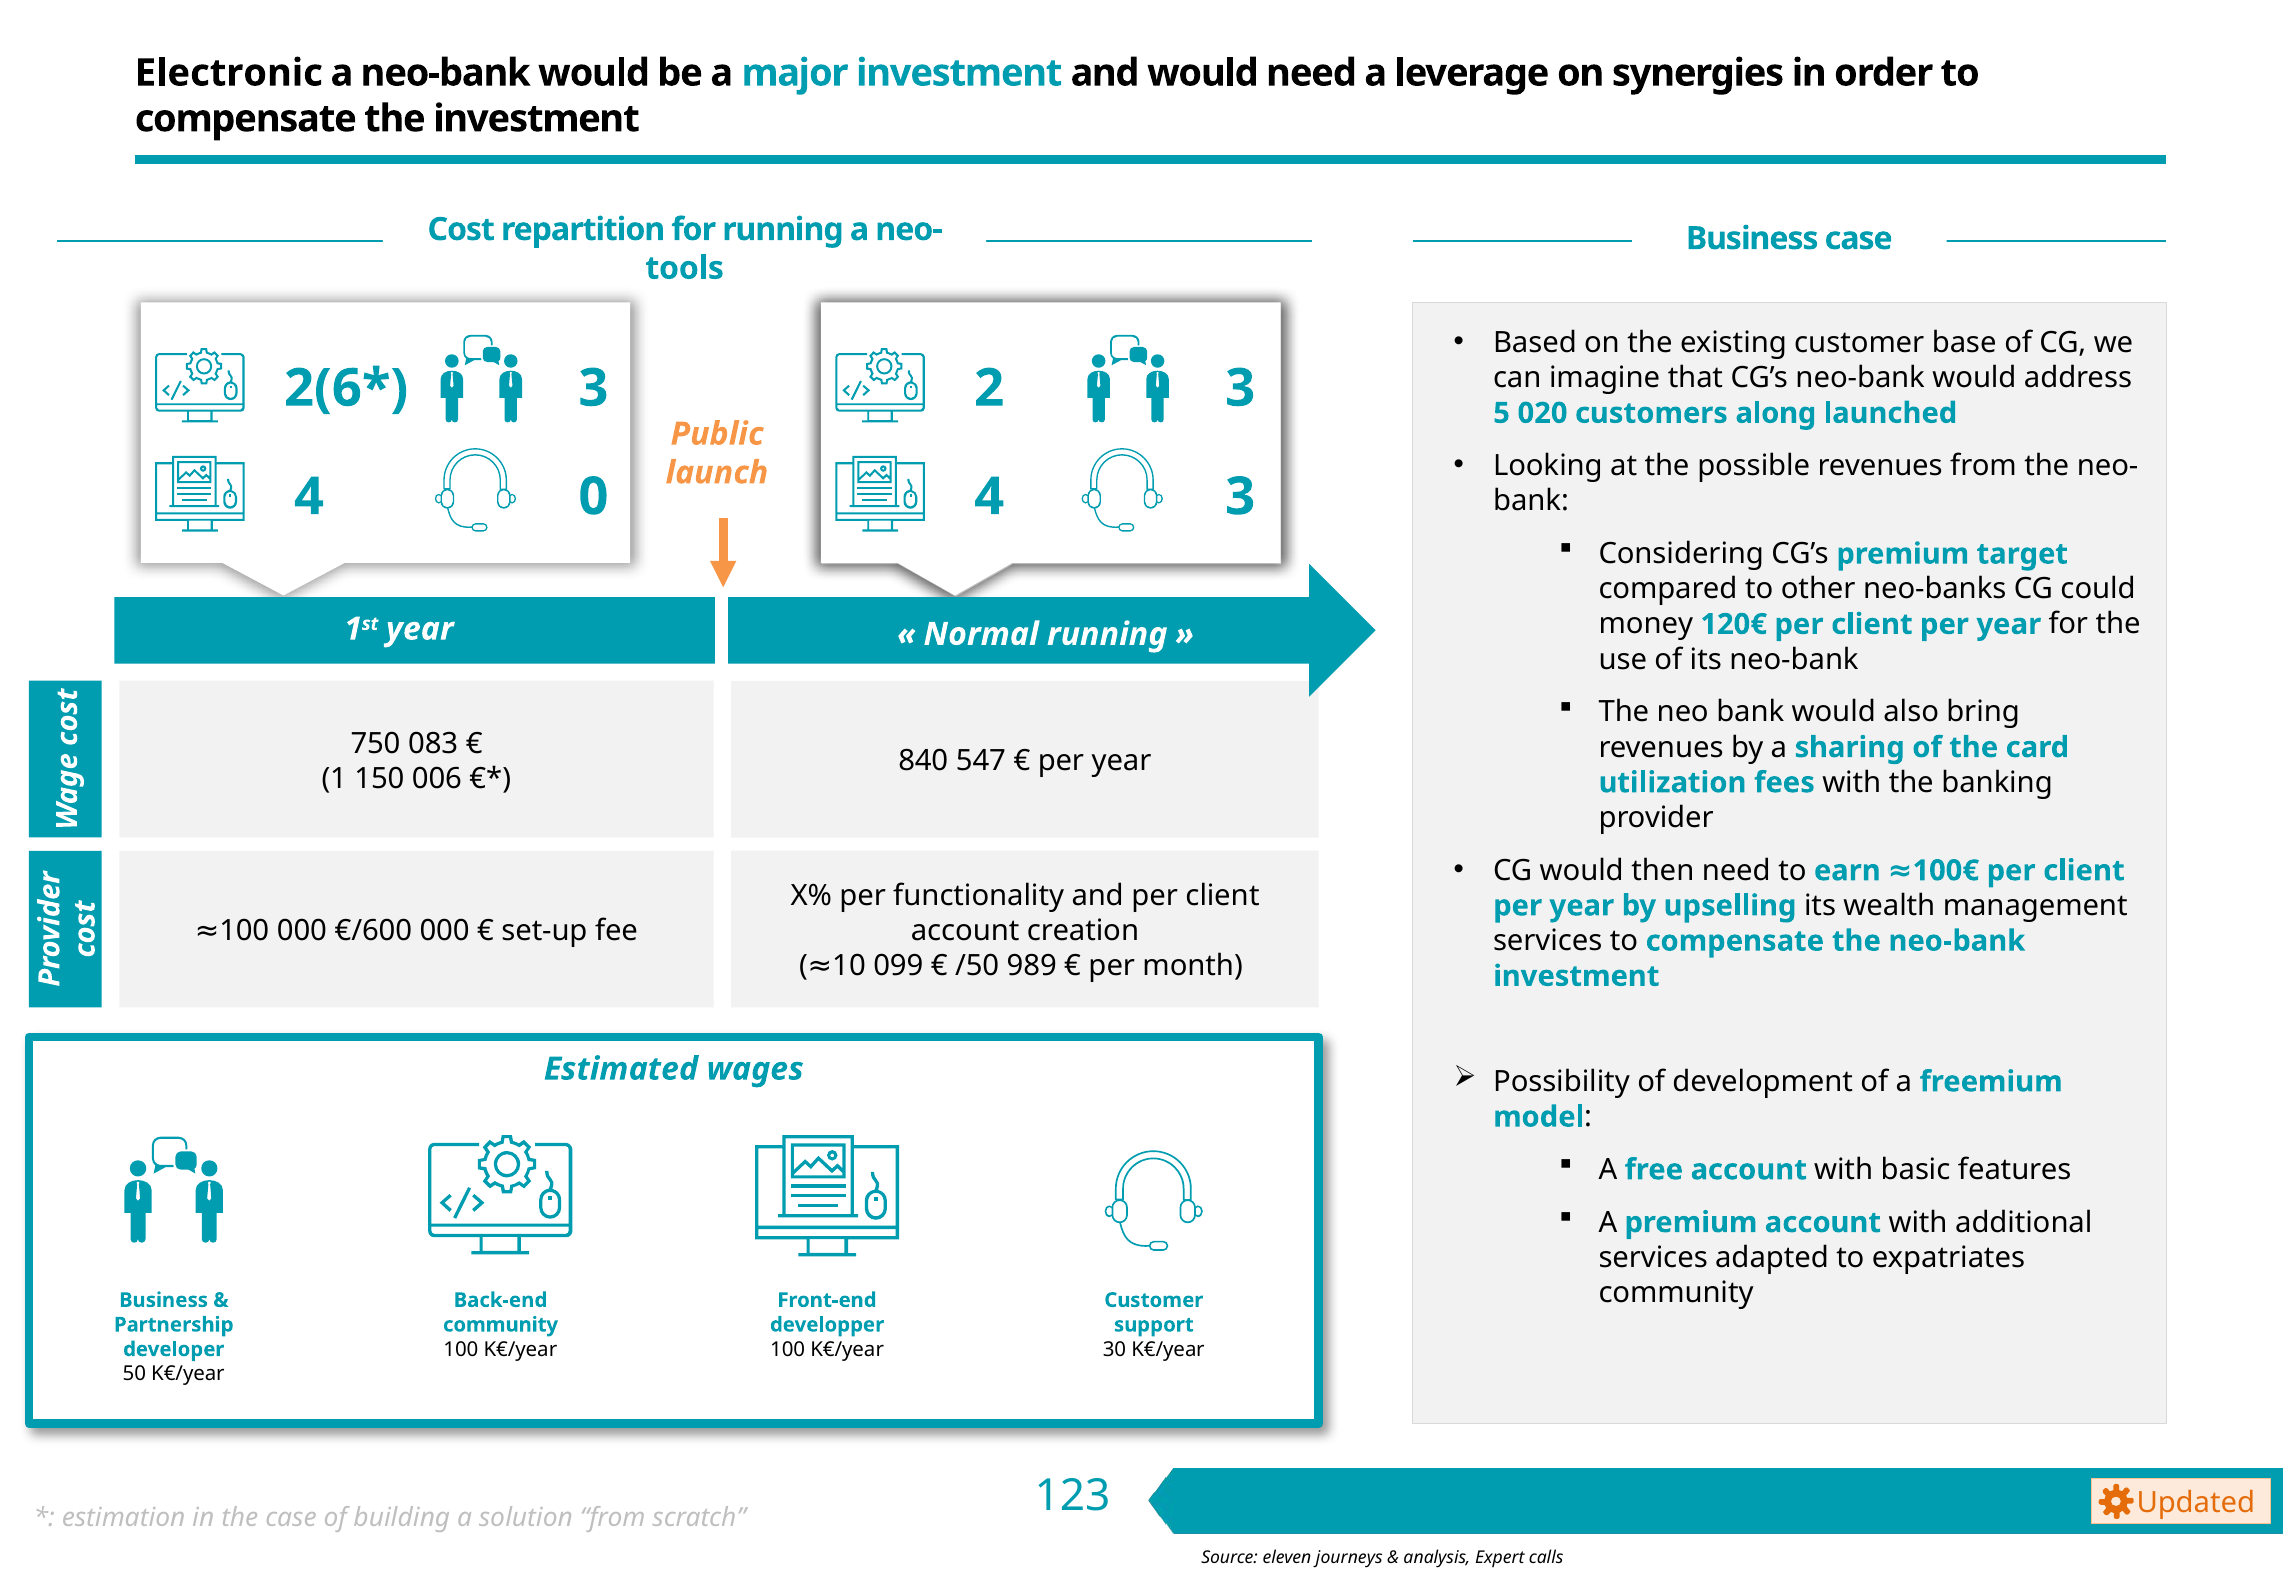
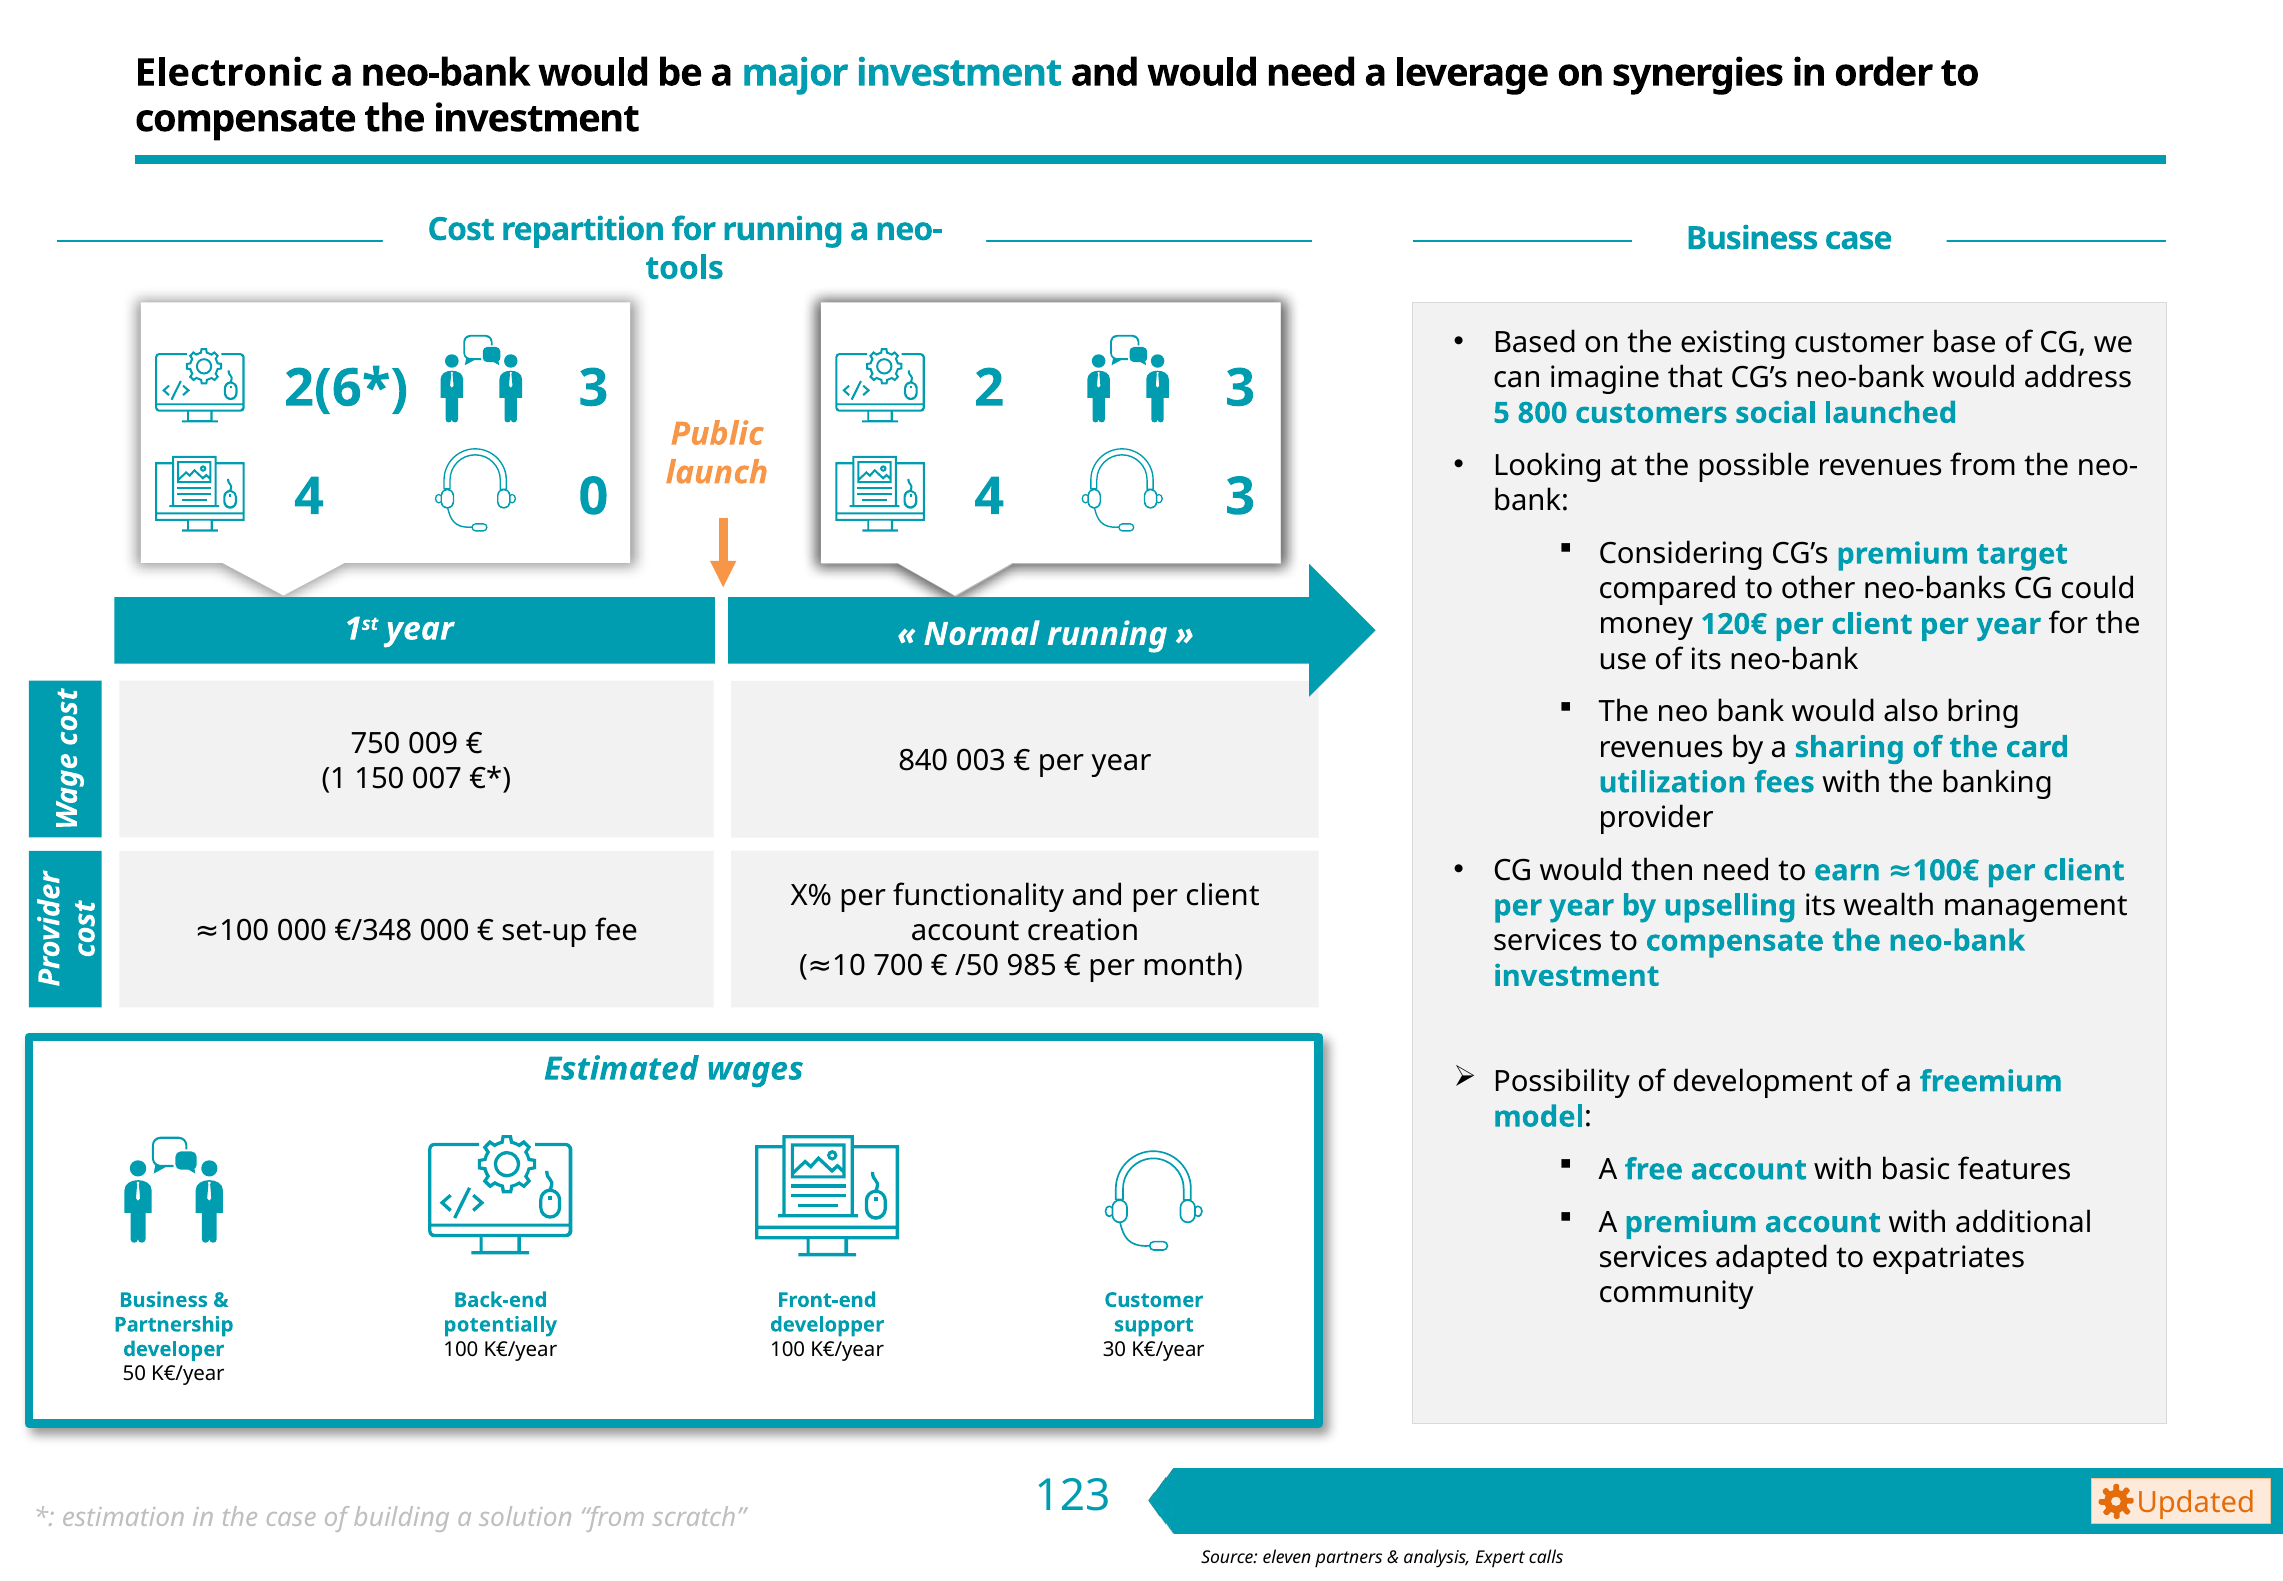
020: 020 -> 800 (1543, 413)
along: along -> social (1776, 413)
083: 083 -> 009 (433, 743)
547: 547 -> 003 (981, 761)
006: 006 -> 007 (437, 779)
€/600: €/600 -> €/348 (373, 931)
099: 099 -> 700 (898, 966)
989: 989 -> 985 (1032, 966)
community: community -> potentially (500, 1324)
journeys: journeys -> partners (1349, 1557)
